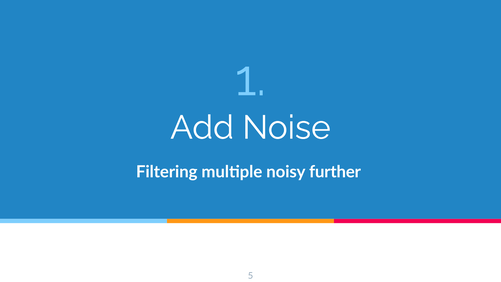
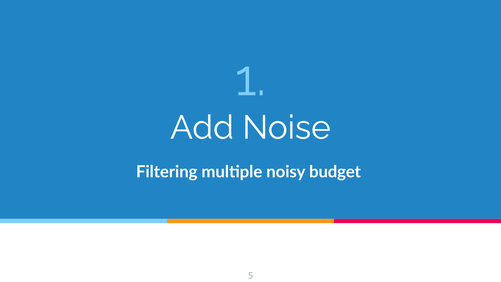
further: further -> budget (335, 172)
